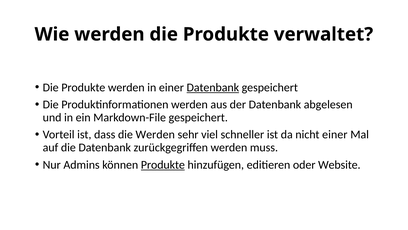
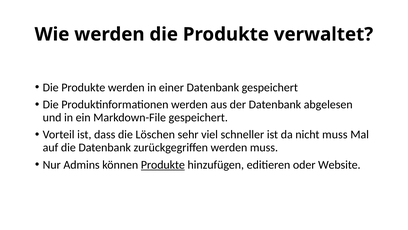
Datenbank underline: present -> none (213, 87)
die Werden: Werden -> Löschen (155, 134)
nicht einer: einer -> muss (335, 134)
